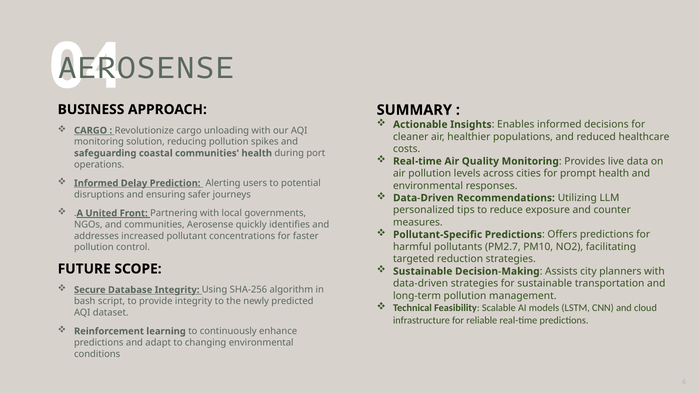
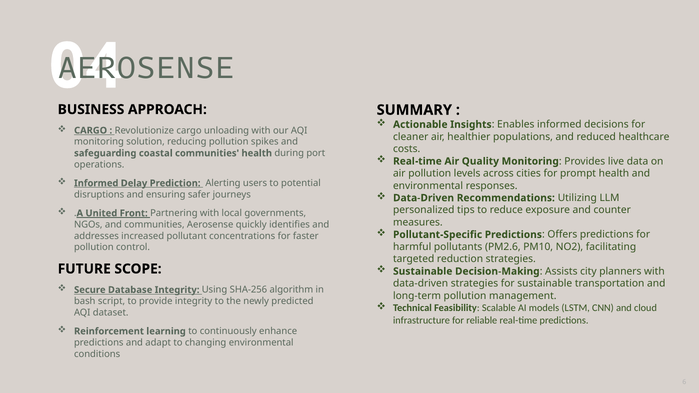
PM2.7: PM2.7 -> PM2.6 (503, 247)
